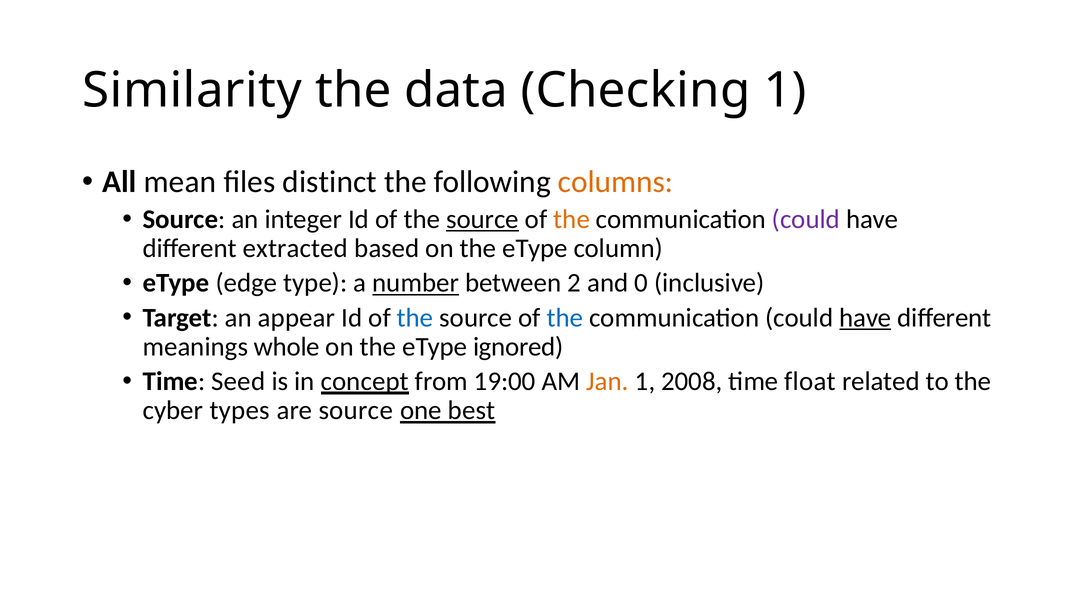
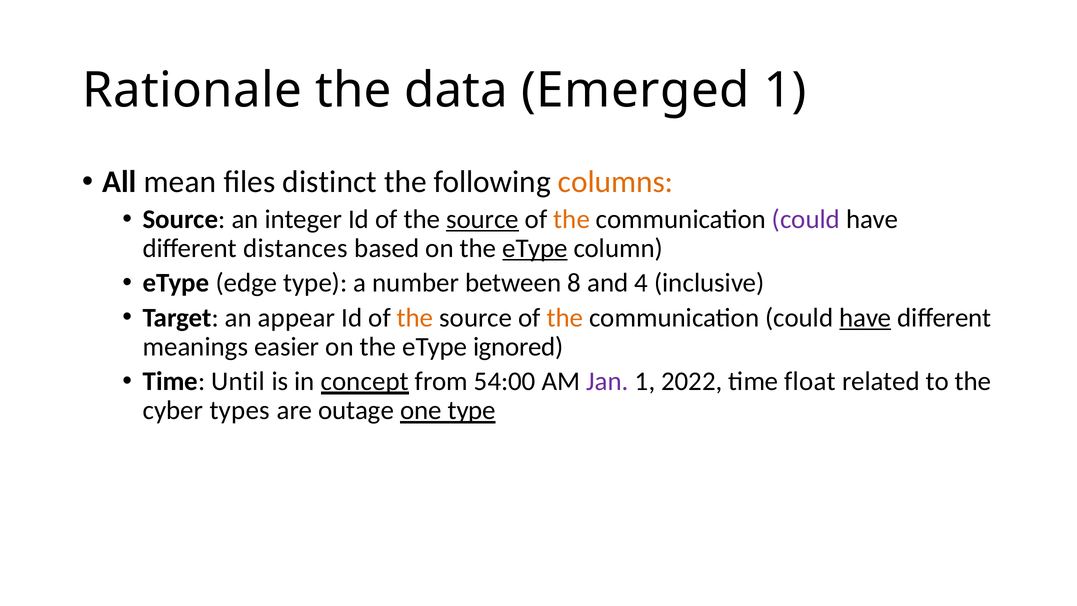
Similarity: Similarity -> Rationale (192, 90)
Checking: Checking -> Emerged (635, 90)
extracted: extracted -> distances (295, 248)
eType underline: none -> present (535, 248)
number underline: present -> none (416, 283)
2: 2 -> 8 (574, 283)
0: 0 -> 4 (641, 283)
the colour: blue -> orange (415, 318)
the colour: blue -> orange (565, 318)
whole: whole -> easier (287, 347)
Seed: Seed -> Until (238, 381)
19:00: 19:00 -> 54:00 (505, 381)
Jan colour: orange -> purple (608, 381)
2008: 2008 -> 2022 (692, 381)
are source: source -> outage (356, 410)
one best: best -> type (472, 410)
